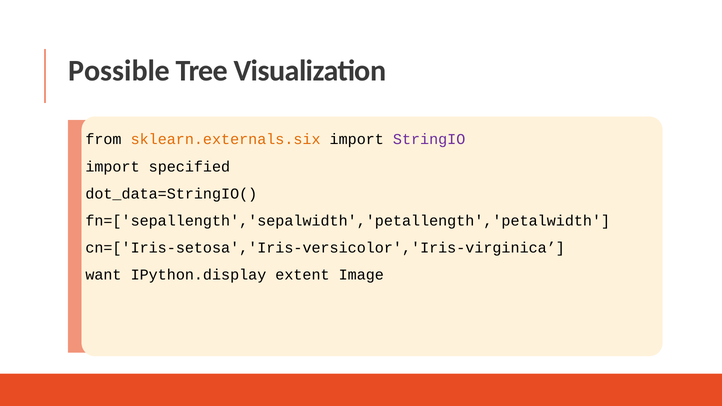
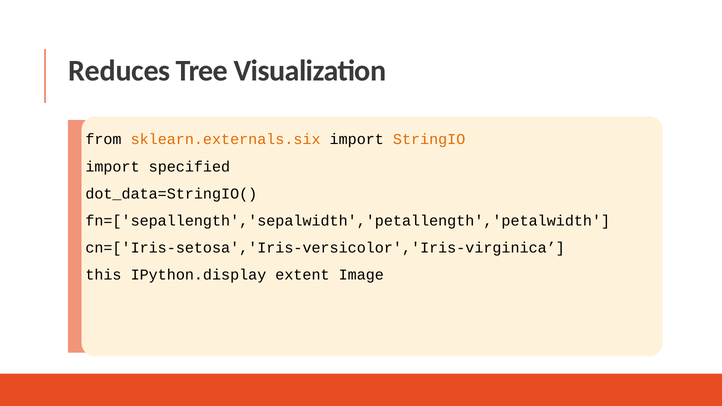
Possible: Possible -> Reduces (119, 71)
StringIO colour: purple -> orange (429, 140)
want: want -> this (103, 275)
